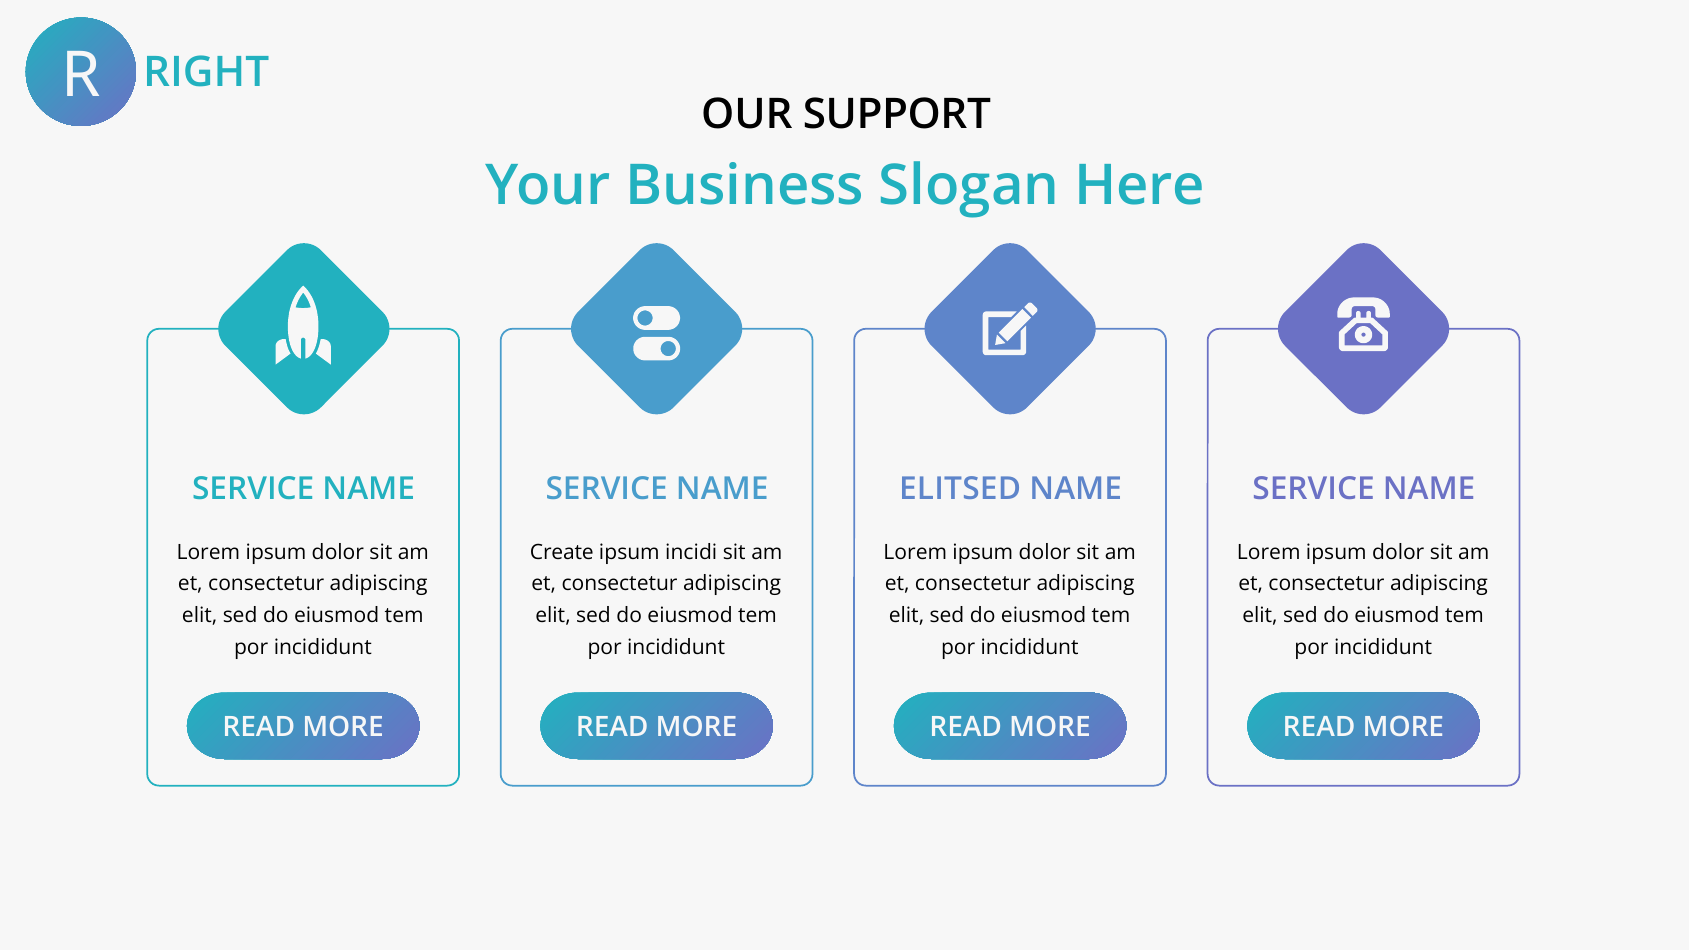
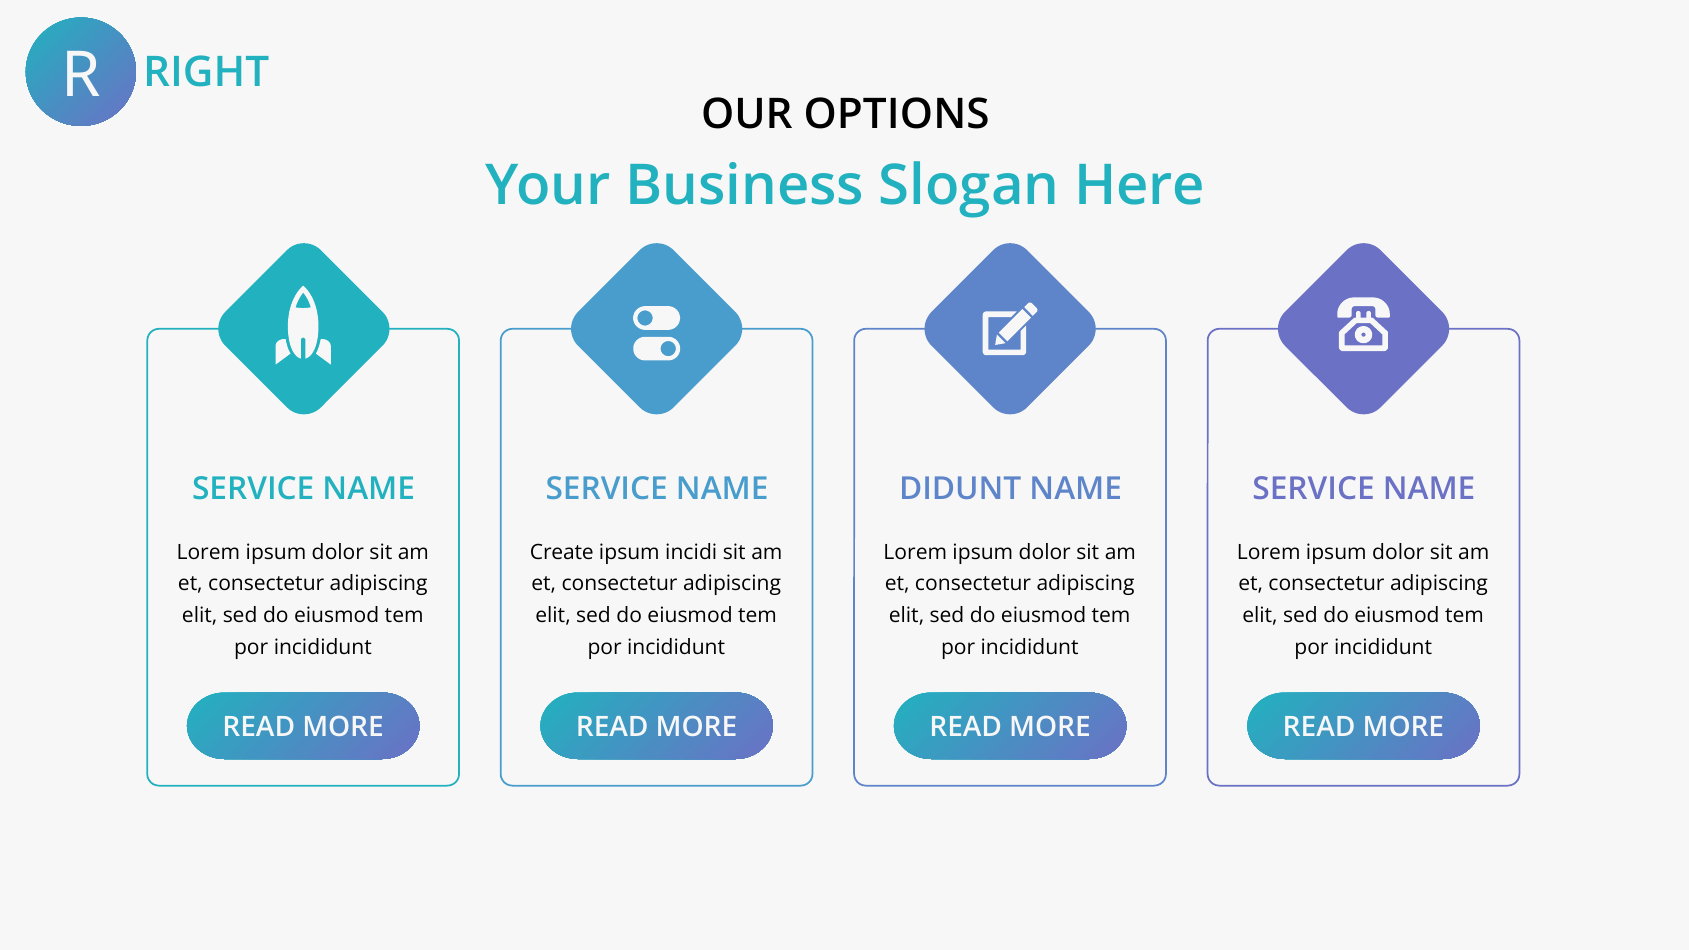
SUPPORT: SUPPORT -> OPTIONS (897, 115)
ELITSED: ELITSED -> DIDUNT (960, 489)
